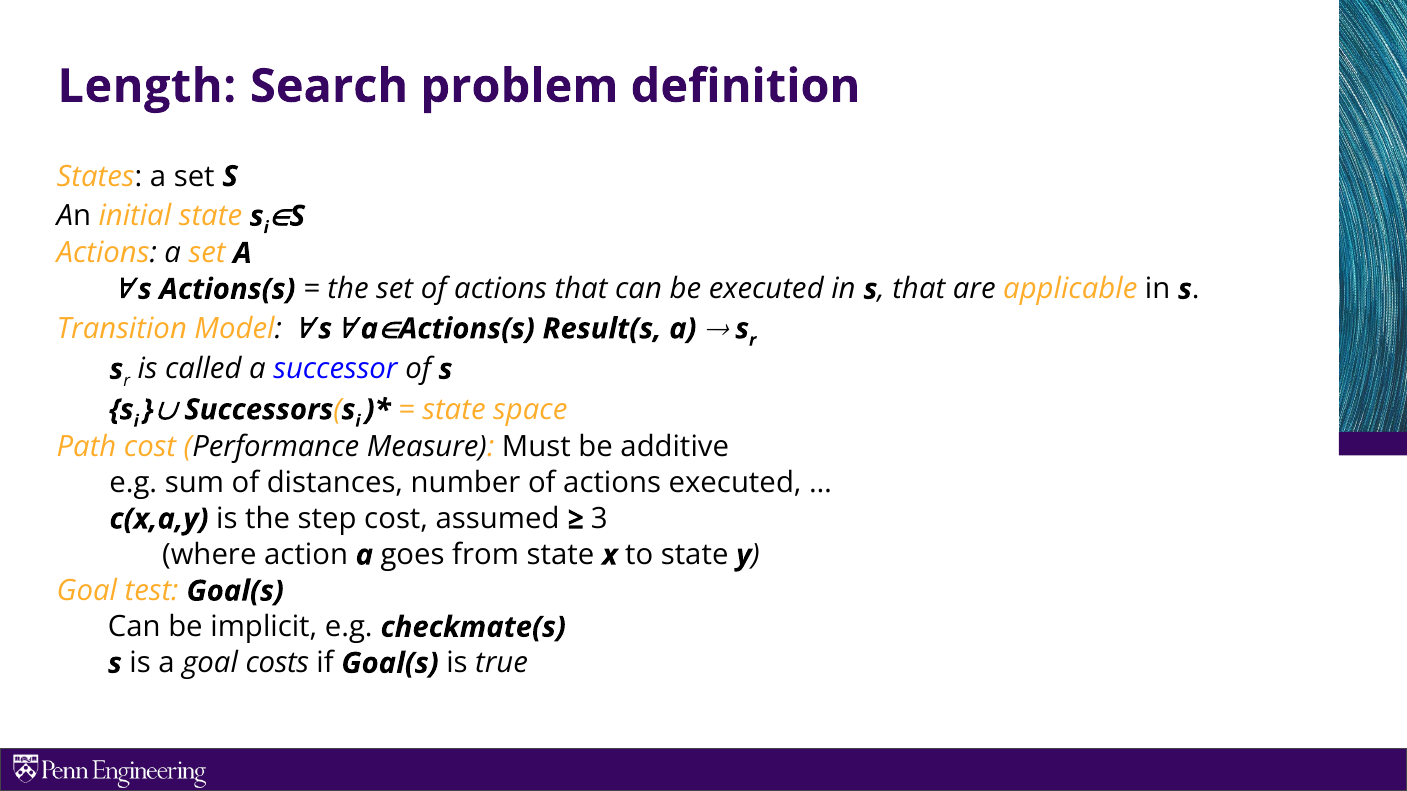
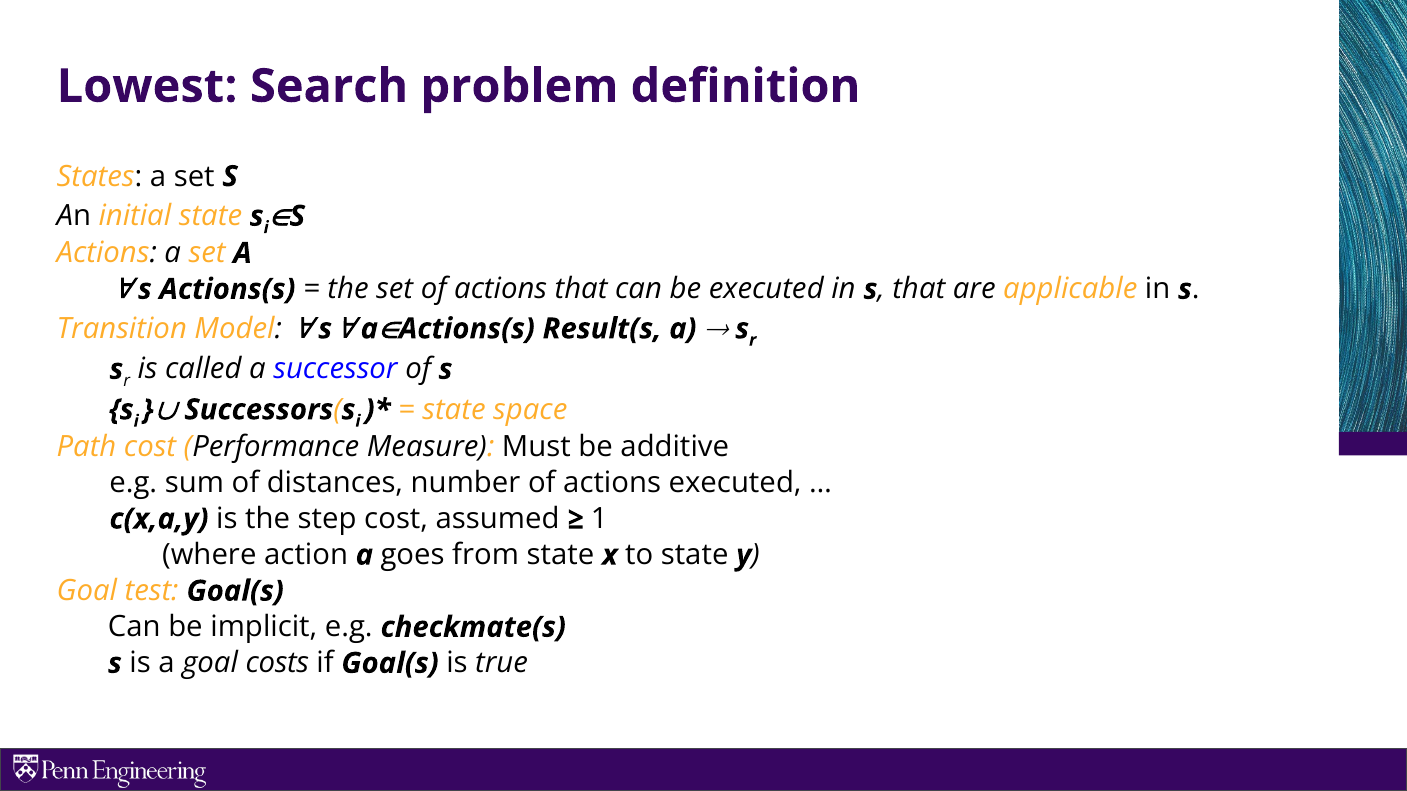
Length: Length -> Lowest (147, 86)
3: 3 -> 1 (599, 519)
